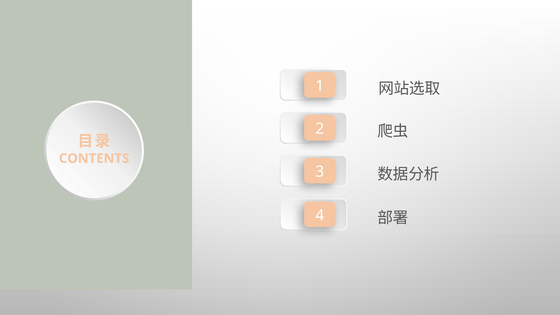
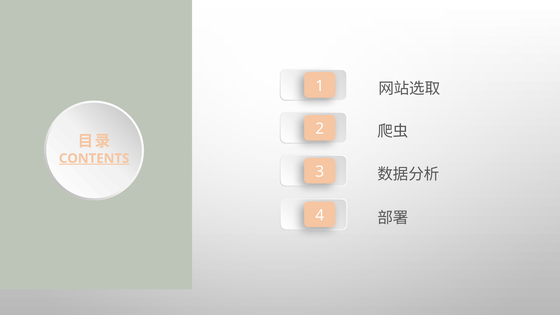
CONTENTS underline: none -> present (94, 158)
